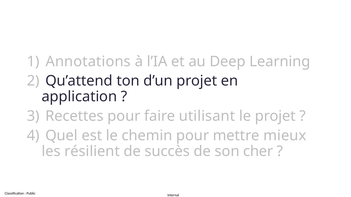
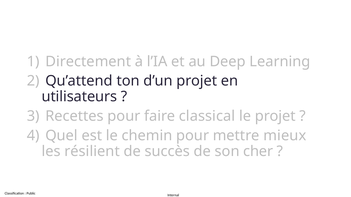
Annotations: Annotations -> Directement (88, 62)
application: application -> utilisateurs (79, 97)
utilisant: utilisant -> classical (207, 116)
